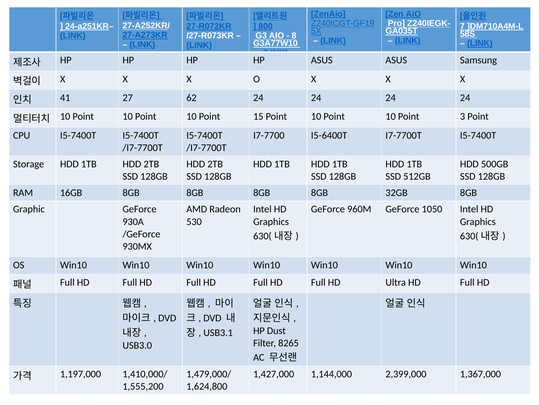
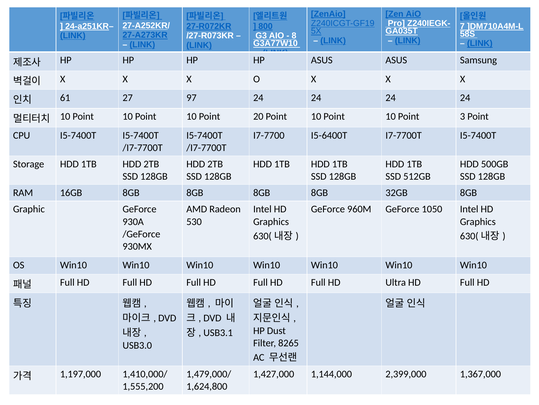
41: 41 -> 61 (65, 98)
62: 62 -> 97 (191, 98)
15: 15 -> 20 (258, 116)
